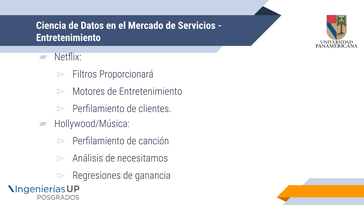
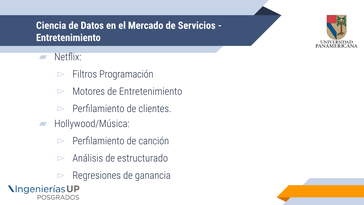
Proporcionará: Proporcionará -> Programación (126, 74)
necesitamos: necesitamos -> estructurado (143, 158)
